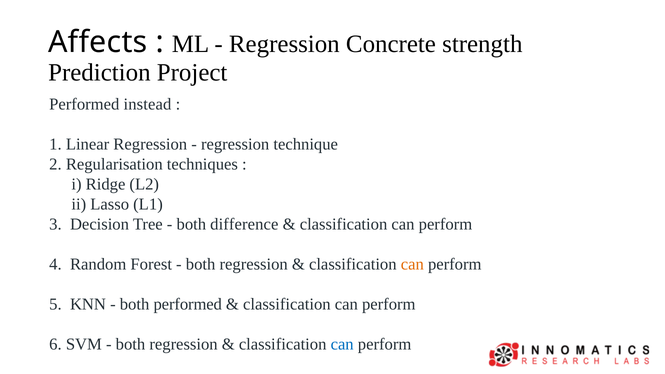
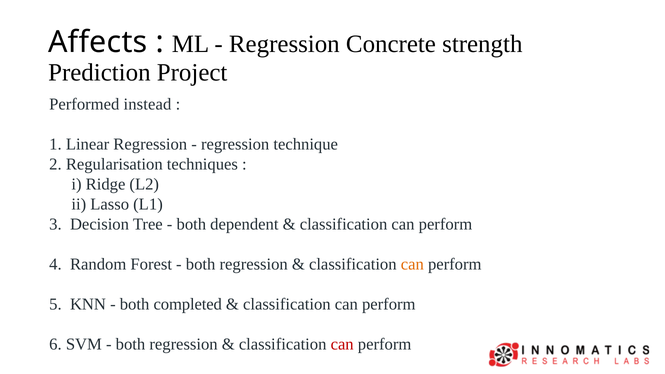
difference: difference -> dependent (244, 224)
both performed: performed -> completed (188, 304)
can colour: blue -> red (342, 344)
